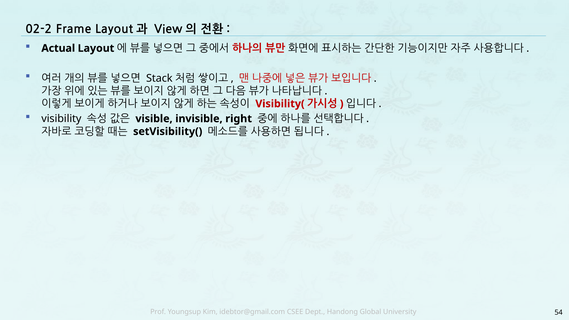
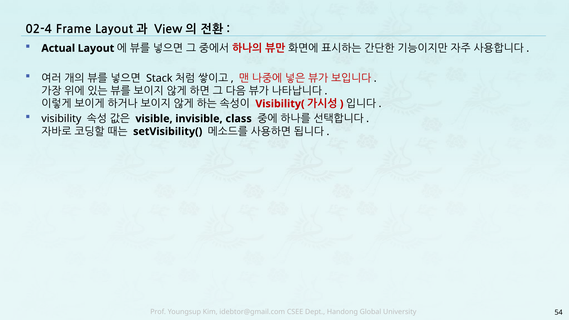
02-2: 02-2 -> 02-4 (39, 29)
right: right -> class (239, 119)
